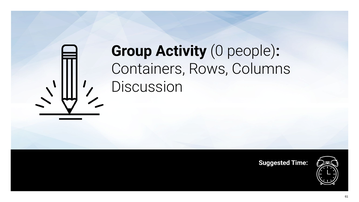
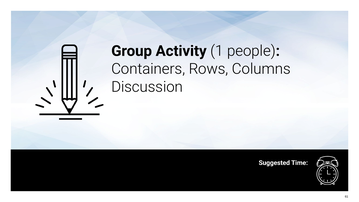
0: 0 -> 1 (217, 51)
